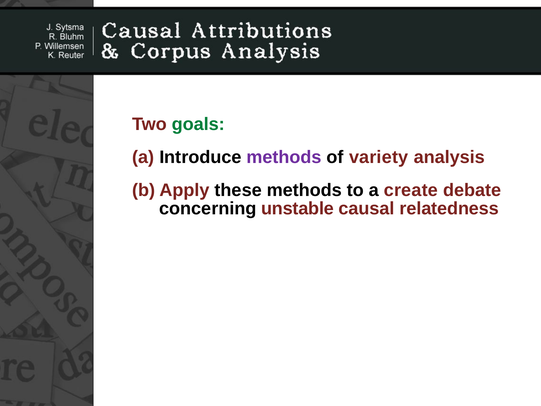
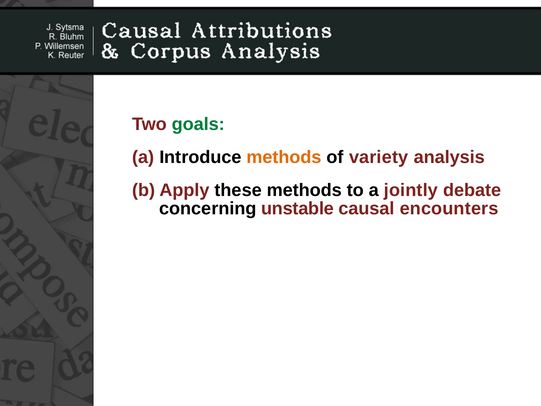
methods colour: purple -> orange (284, 157)
create: create -> jointly (411, 190)
relatedness: relatedness -> encounters (449, 208)
